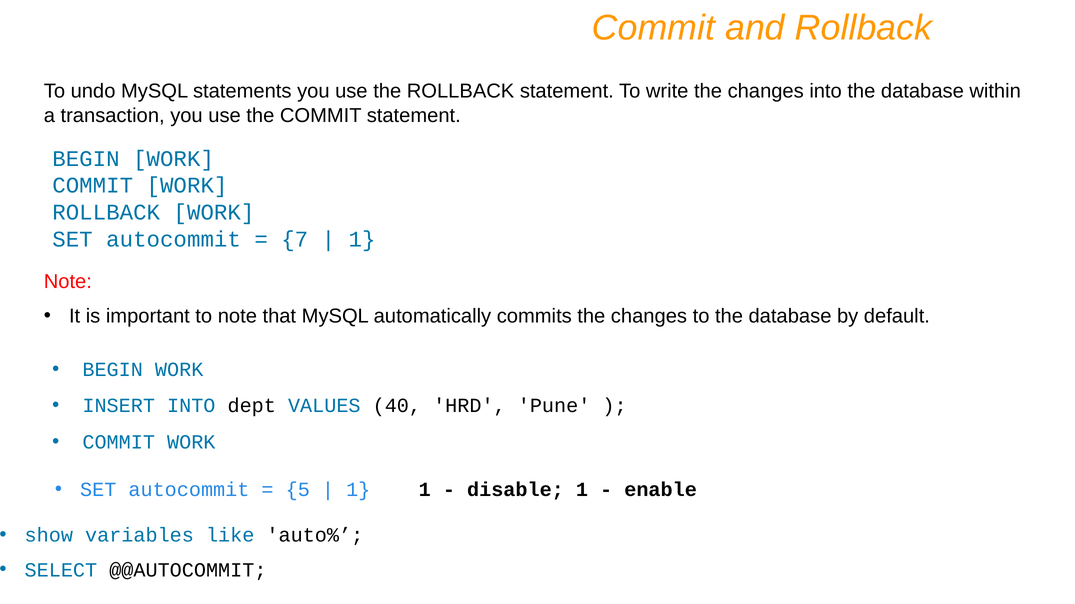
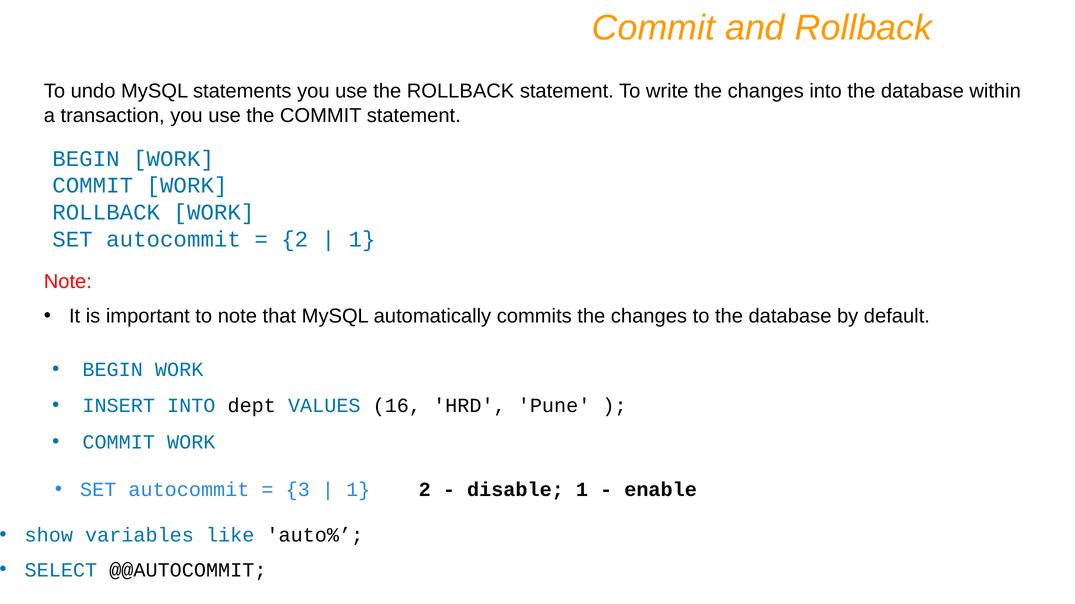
7: 7 -> 2 (295, 239)
40: 40 -> 16 (397, 406)
5: 5 -> 3 (298, 490)
1 1: 1 -> 2 (425, 490)
